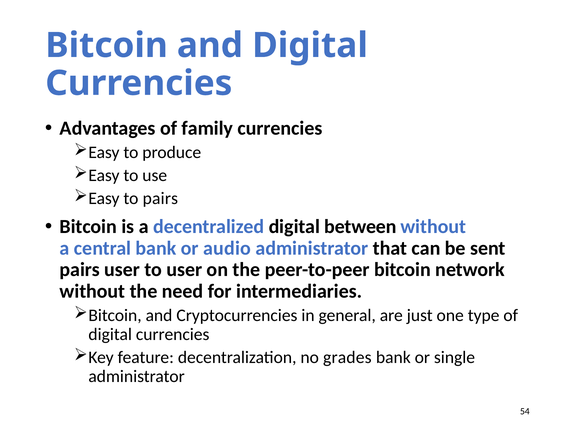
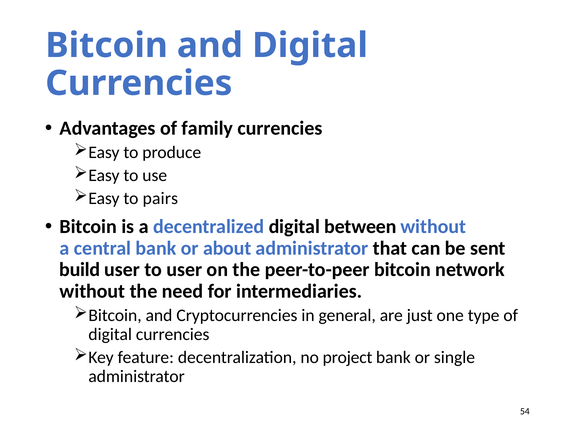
audio: audio -> about (227, 248)
pairs: pairs -> build (80, 270)
grades: grades -> project (347, 358)
